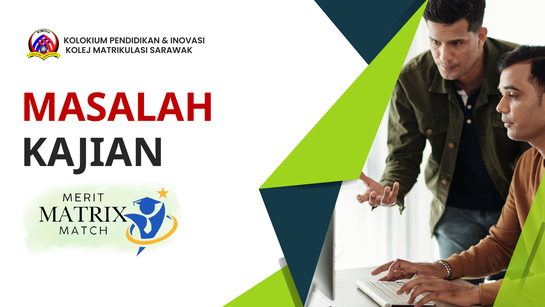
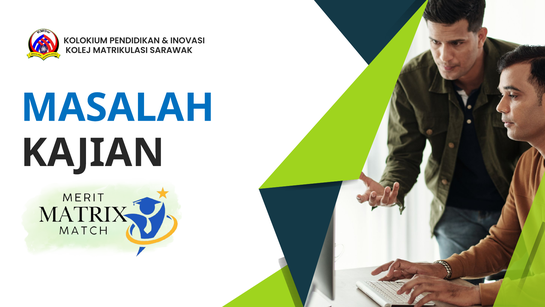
MASALAH colour: red -> blue (118, 108)
